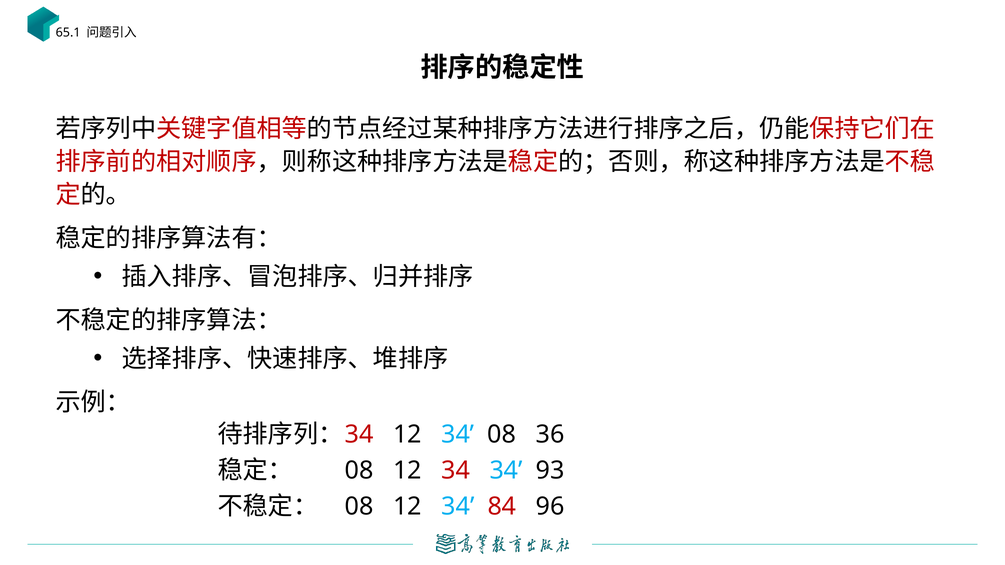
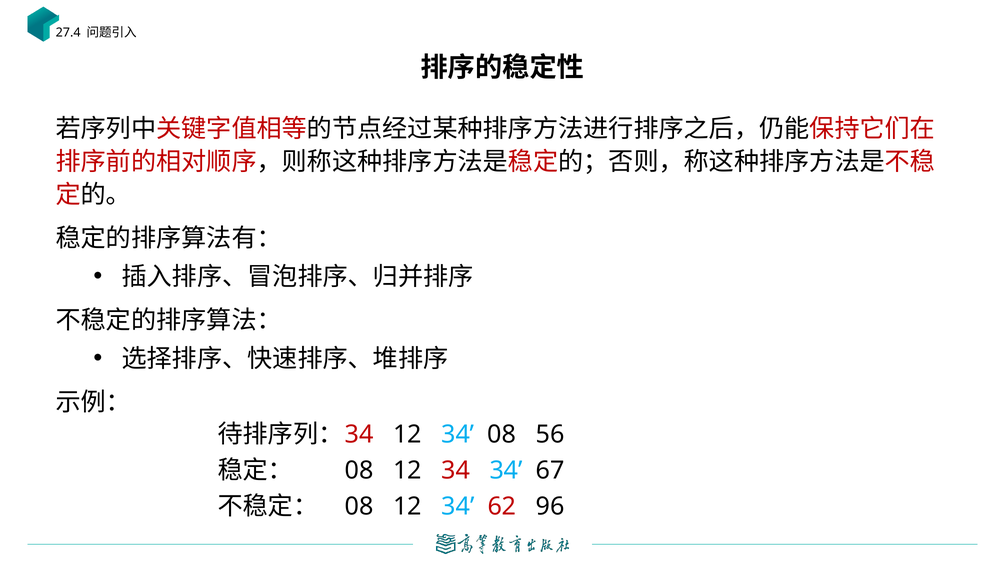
65.1: 65.1 -> 27.4 (68, 33)
36: 36 -> 56 (550, 435)
93: 93 -> 67 (550, 471)
84: 84 -> 62 (502, 507)
